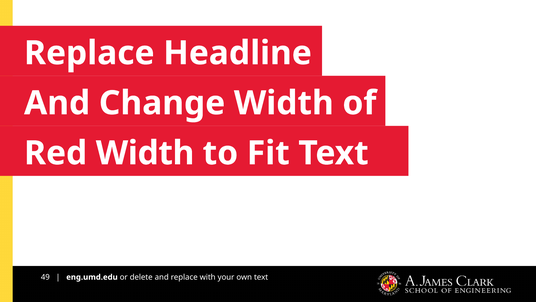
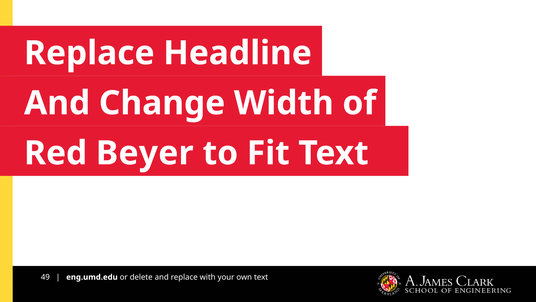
Red Width: Width -> Beyer (145, 153)
